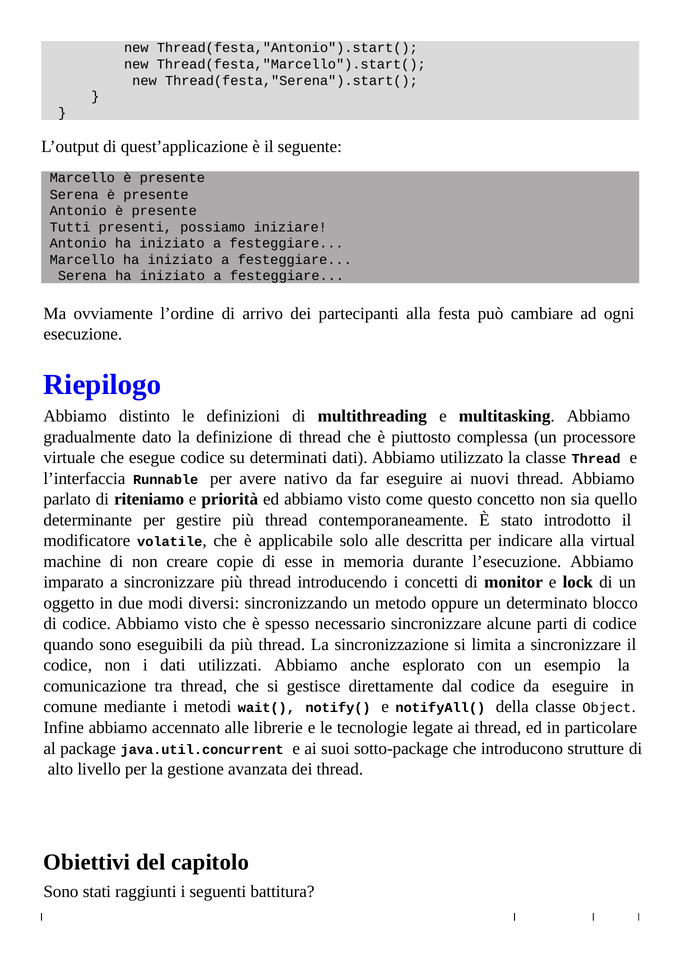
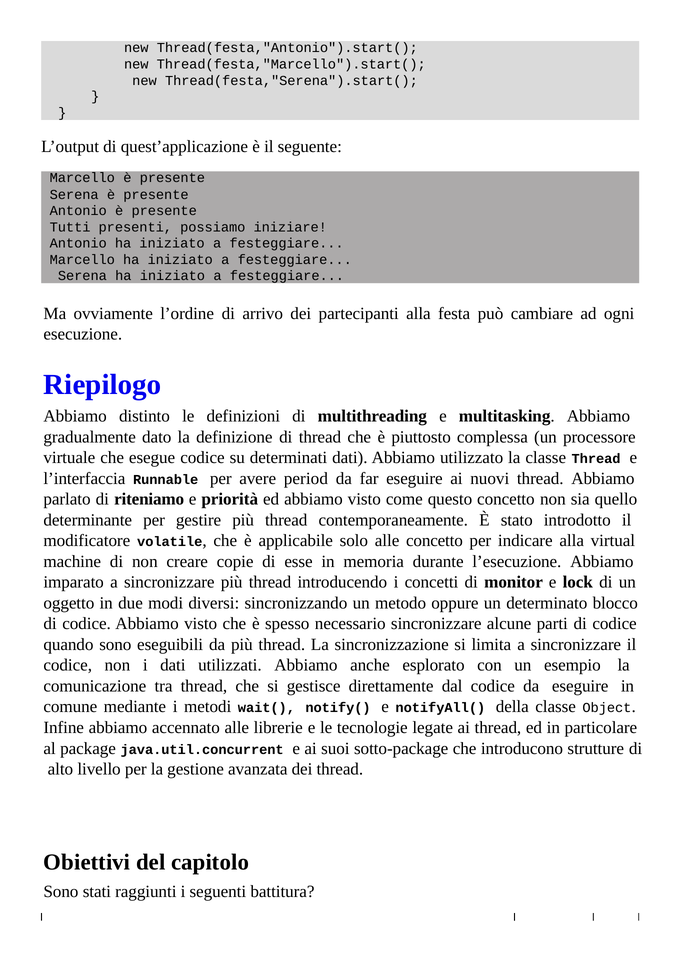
nativo: nativo -> period (306, 479)
alle descritta: descritta -> concetto (434, 541)
